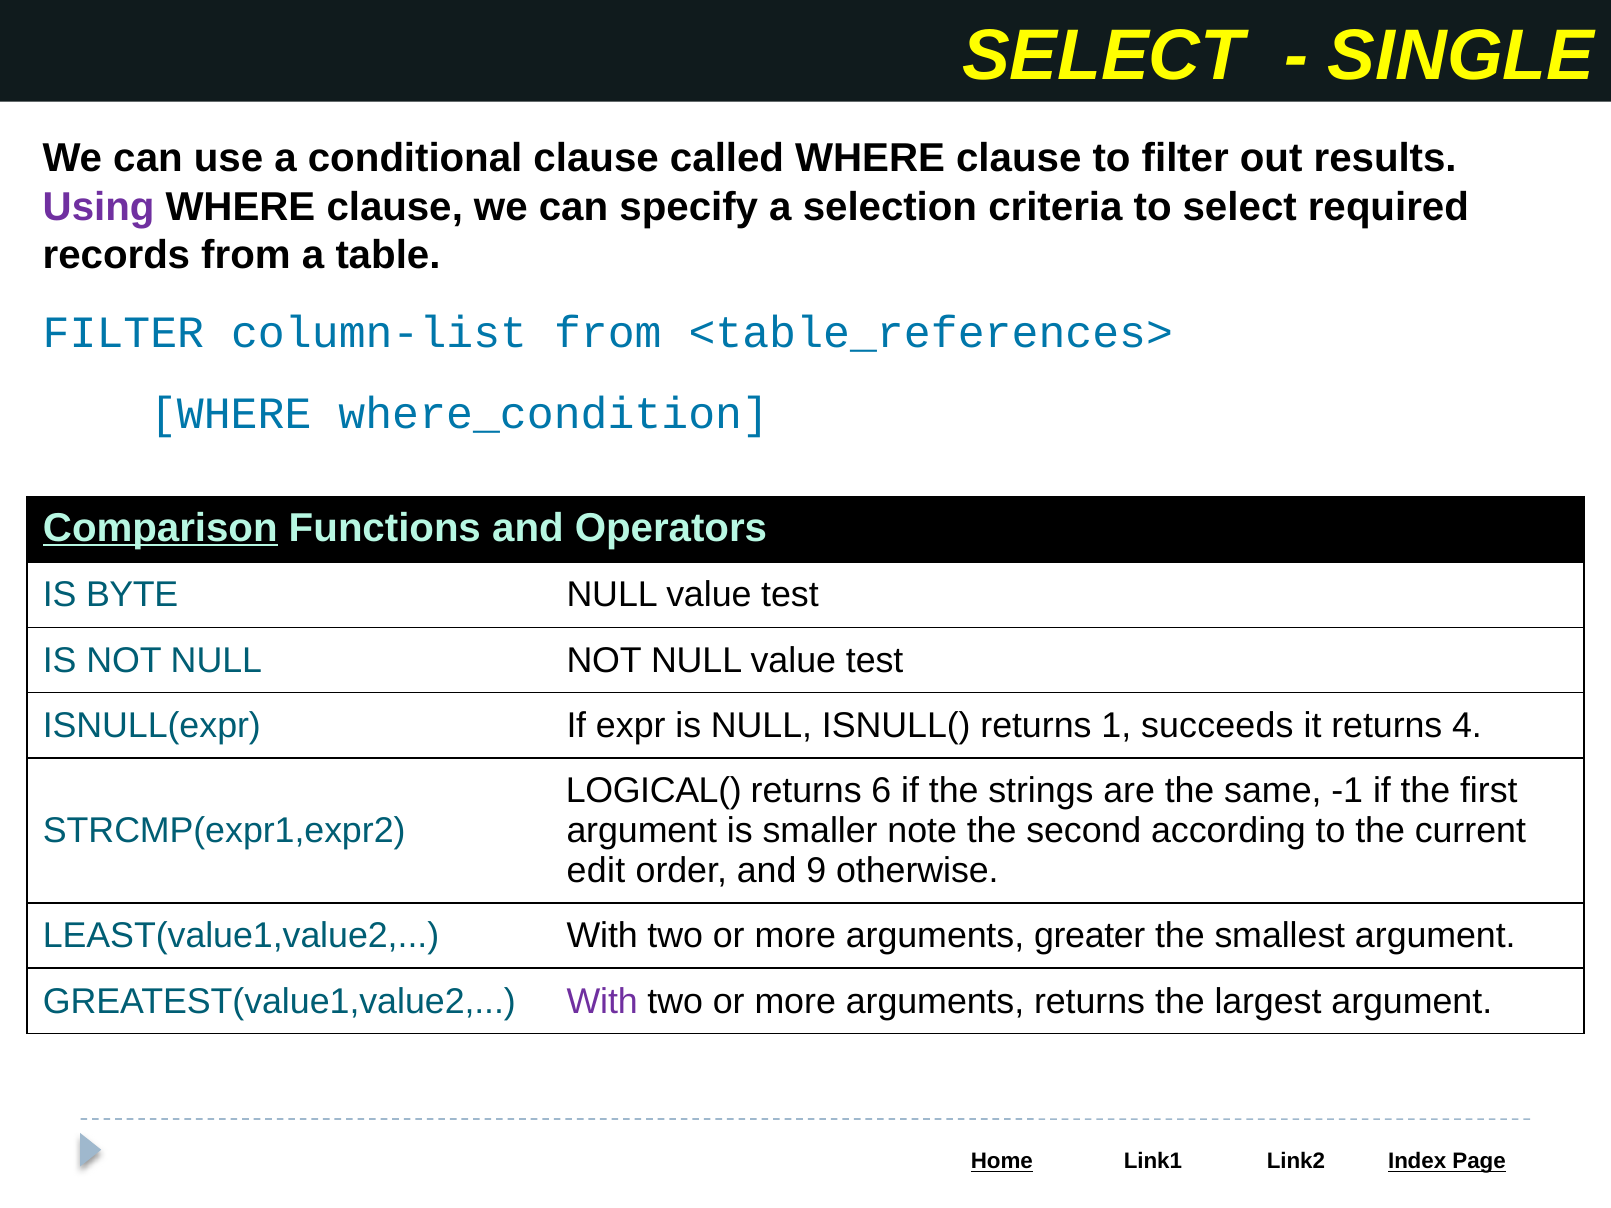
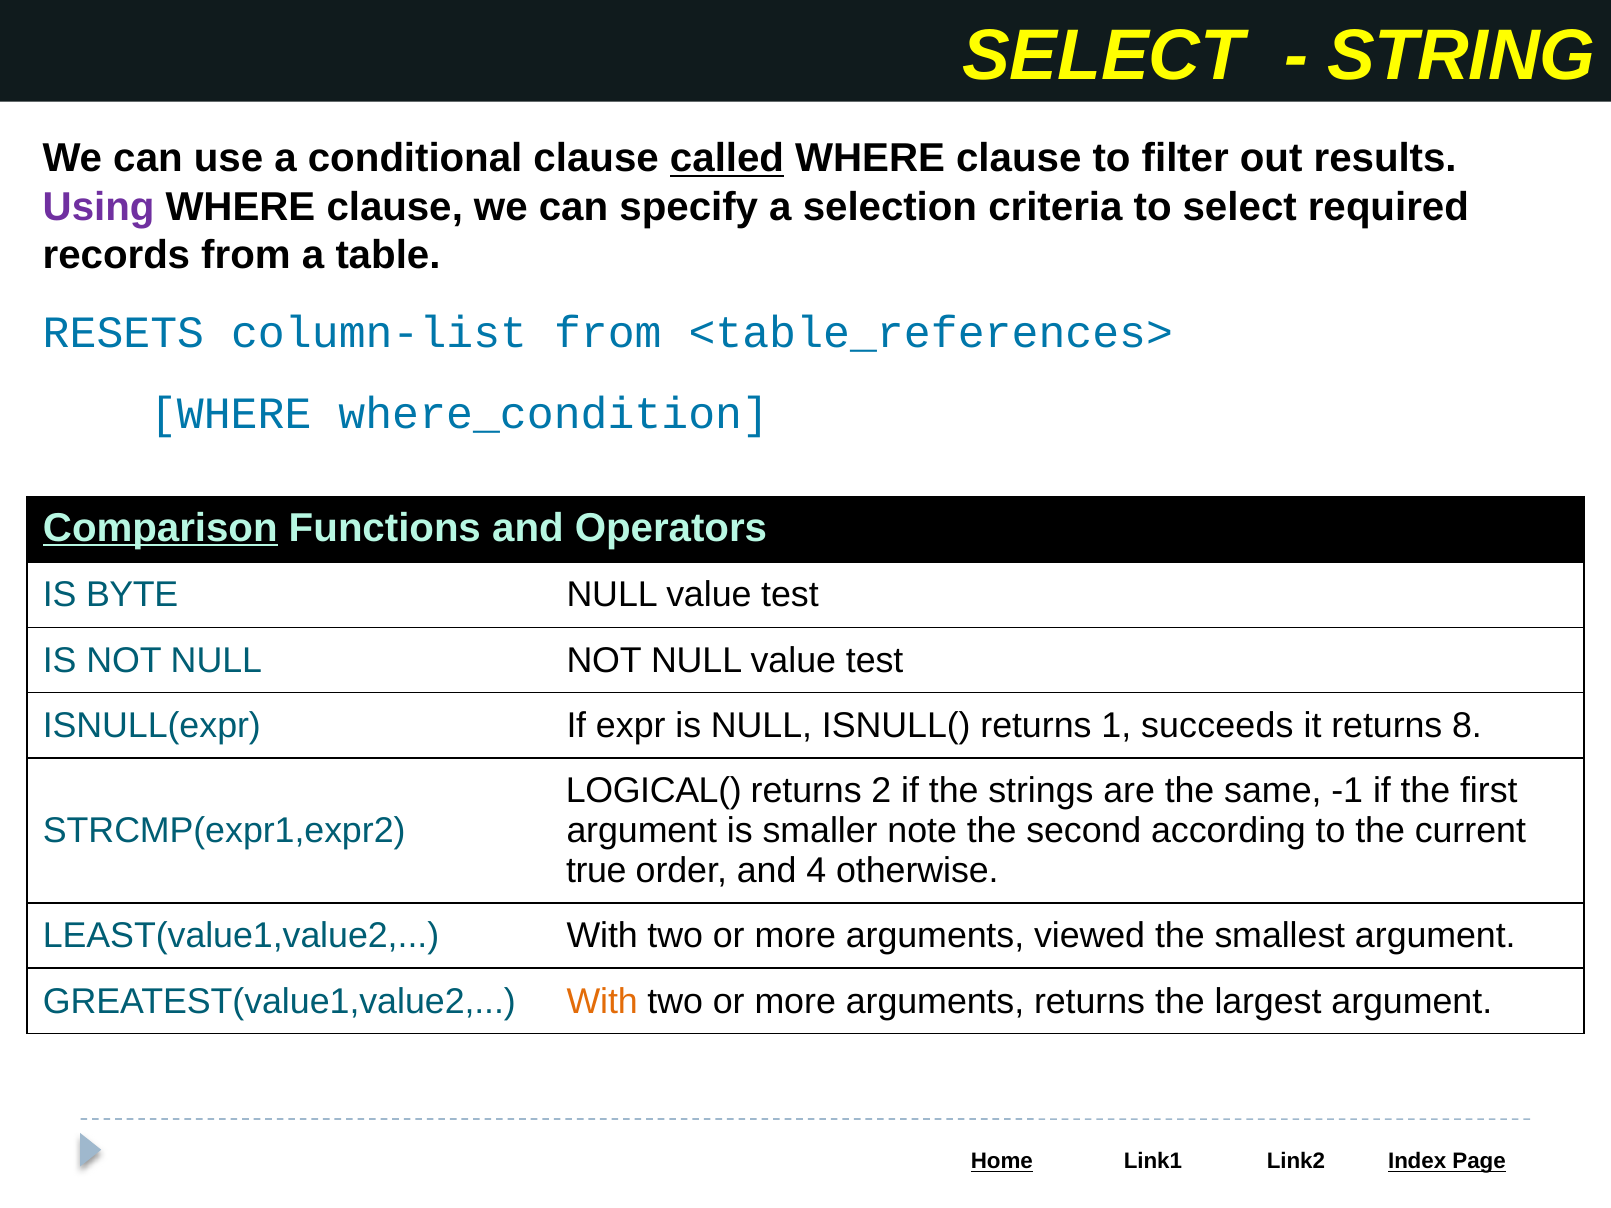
SINGLE: SINGLE -> STRING (1461, 56)
called underline: none -> present (727, 159)
FILTER: FILTER -> RESETS (123, 333)
4: 4 -> 8 (1467, 726)
6: 6 -> 2 (881, 791)
edit: edit -> true (596, 871)
9: 9 -> 4 (816, 871)
greater: greater -> viewed (1090, 936)
With colour: purple -> orange (602, 1002)
